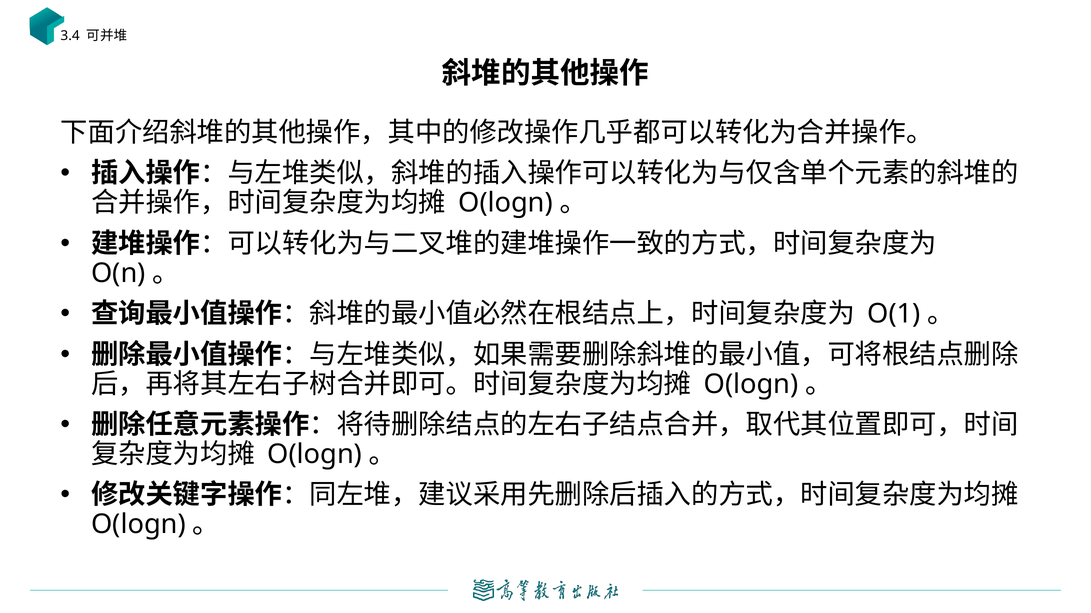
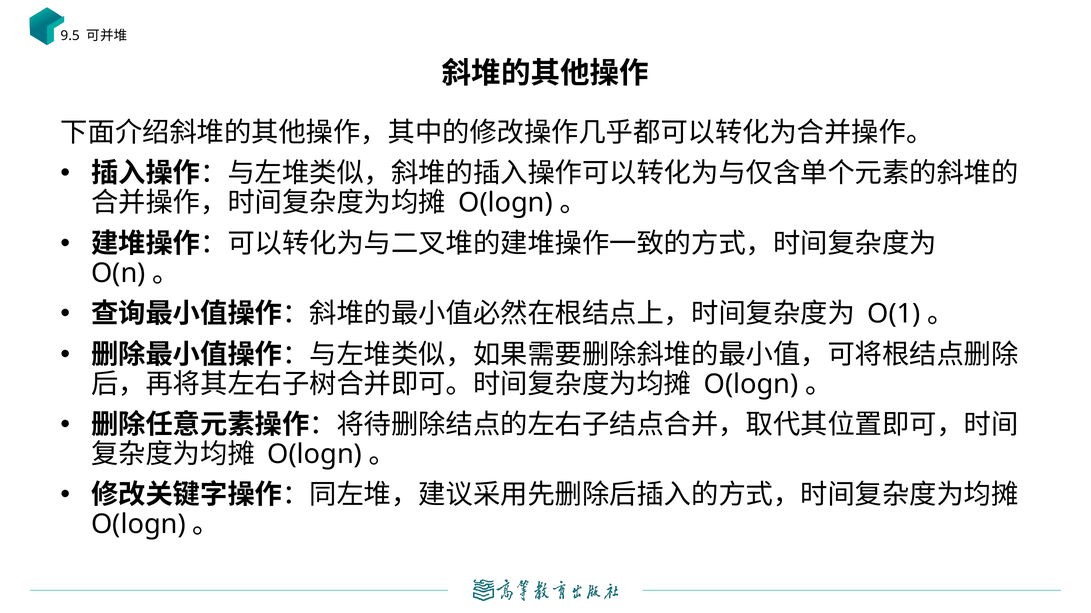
3.4: 3.4 -> 9.5 (70, 36)
